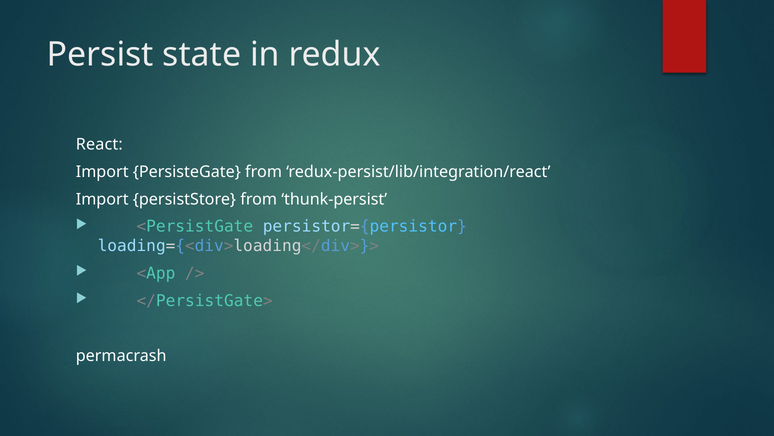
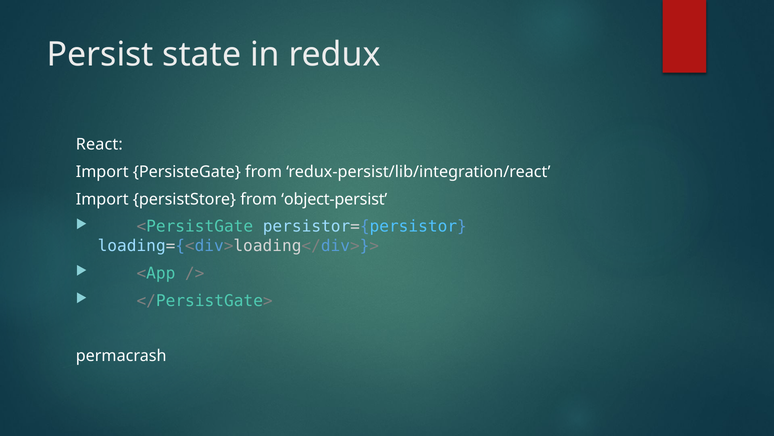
thunk-persist: thunk-persist -> object-persist (334, 199)
